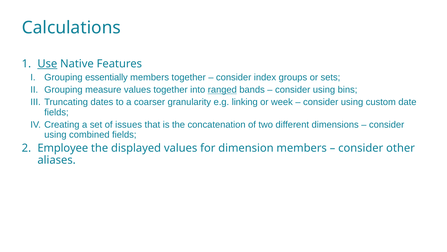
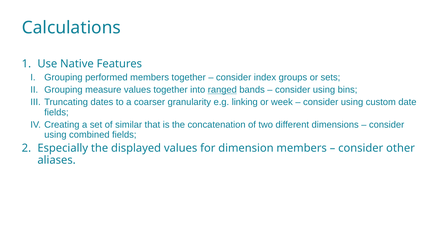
Use underline: present -> none (47, 64)
essentially: essentially -> performed (106, 77)
issues: issues -> similar (129, 124)
Employee: Employee -> Especially (63, 148)
